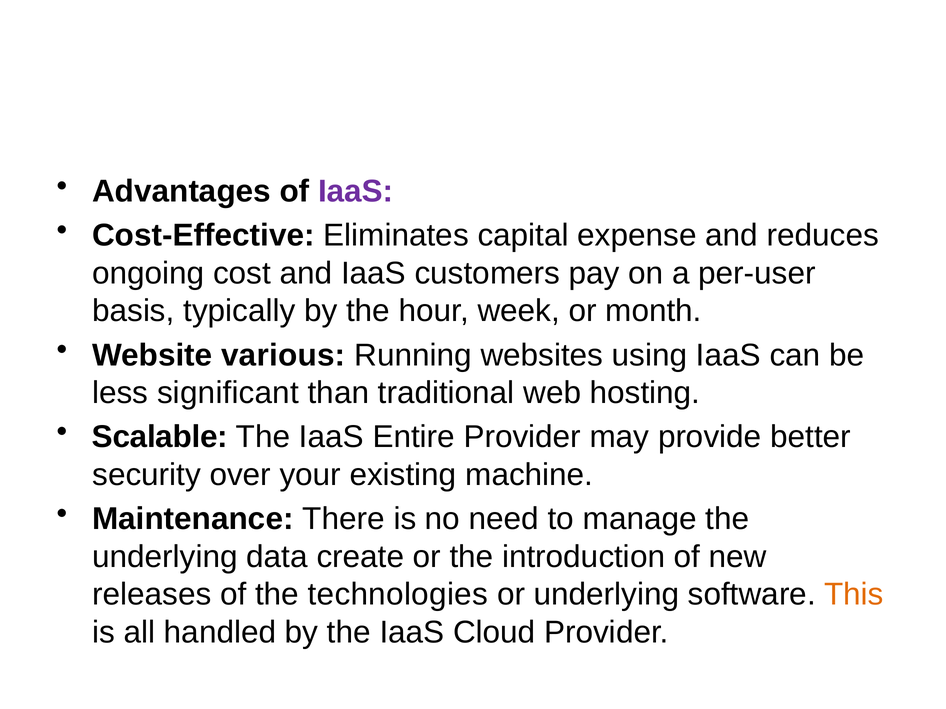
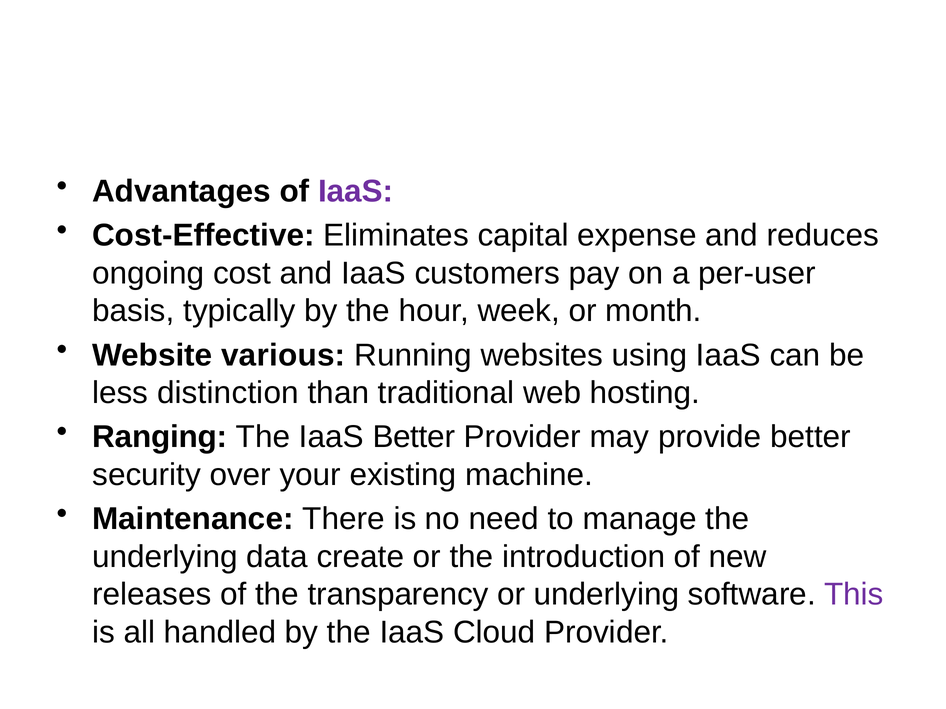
significant: significant -> distinction (228, 393)
Scalable: Scalable -> Ranging (160, 437)
IaaS Entire: Entire -> Better (414, 437)
technologies: technologies -> transparency (398, 595)
This colour: orange -> purple (854, 595)
